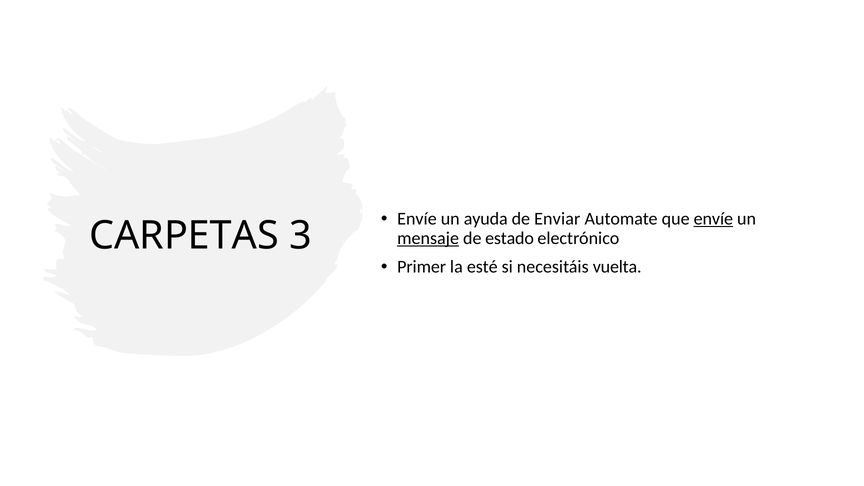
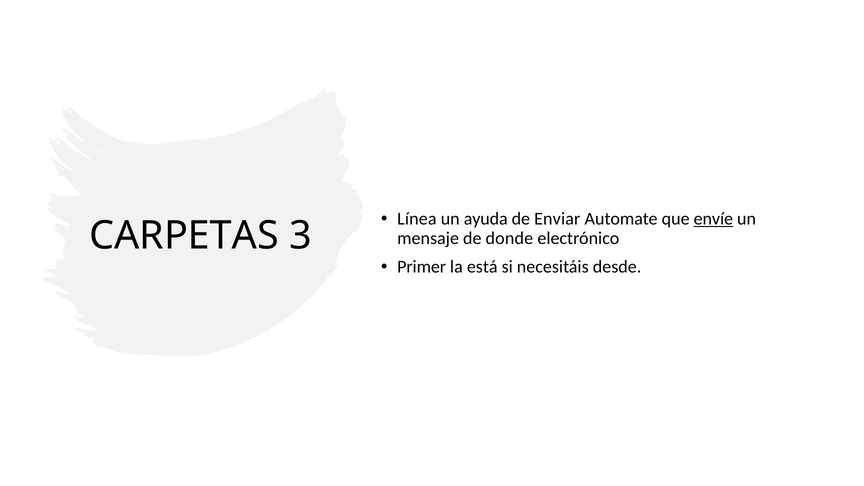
Envíe: Envíe -> Línea (417, 219)
mensaje underline: present -> none (428, 238)
estado: estado -> donde (509, 238)
esté: esté -> está (482, 267)
vuelta: vuelta -> desde (617, 267)
